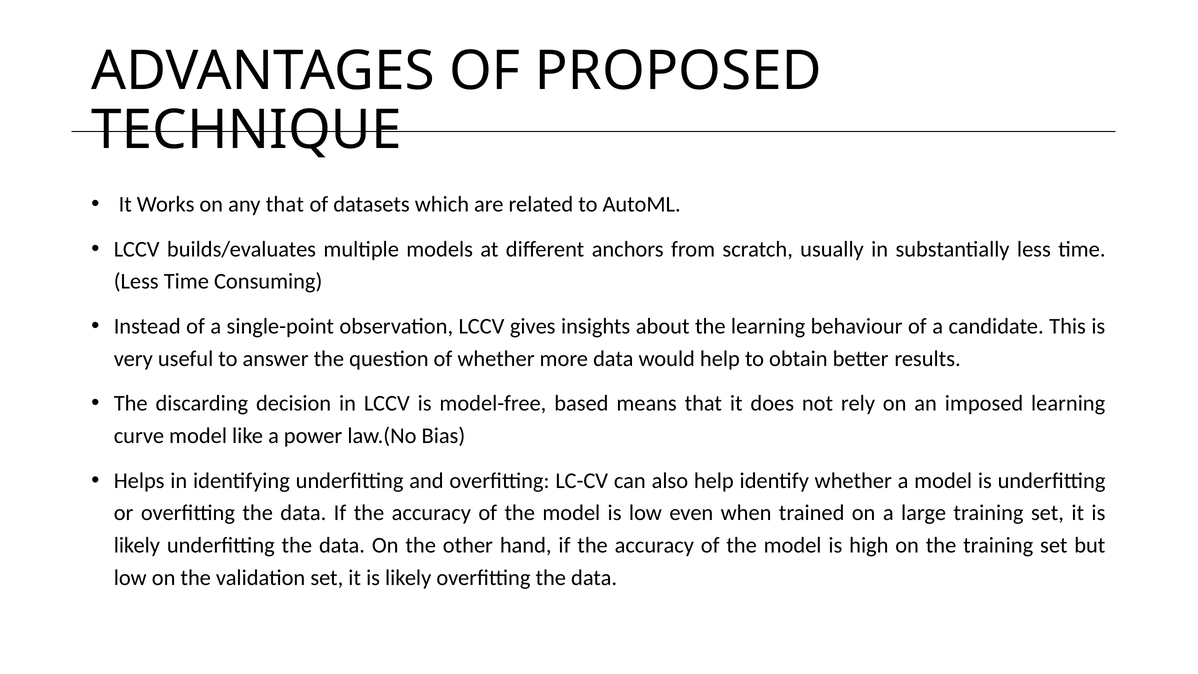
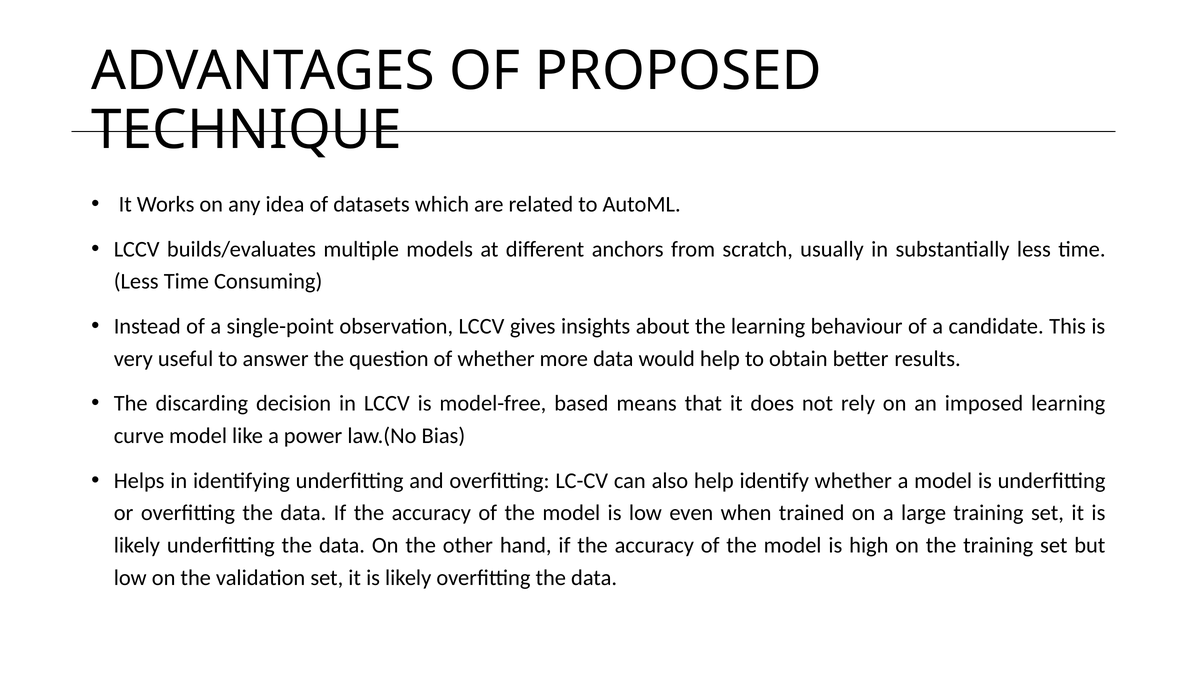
any that: that -> idea (285, 204)
